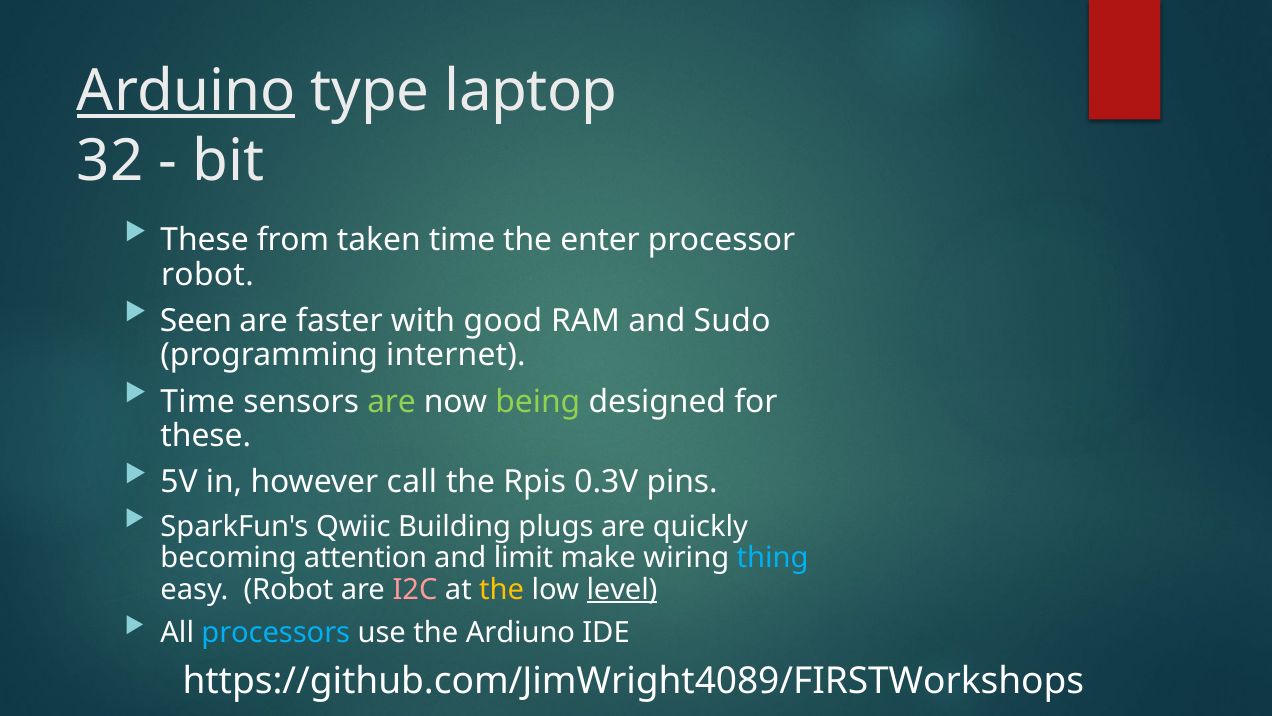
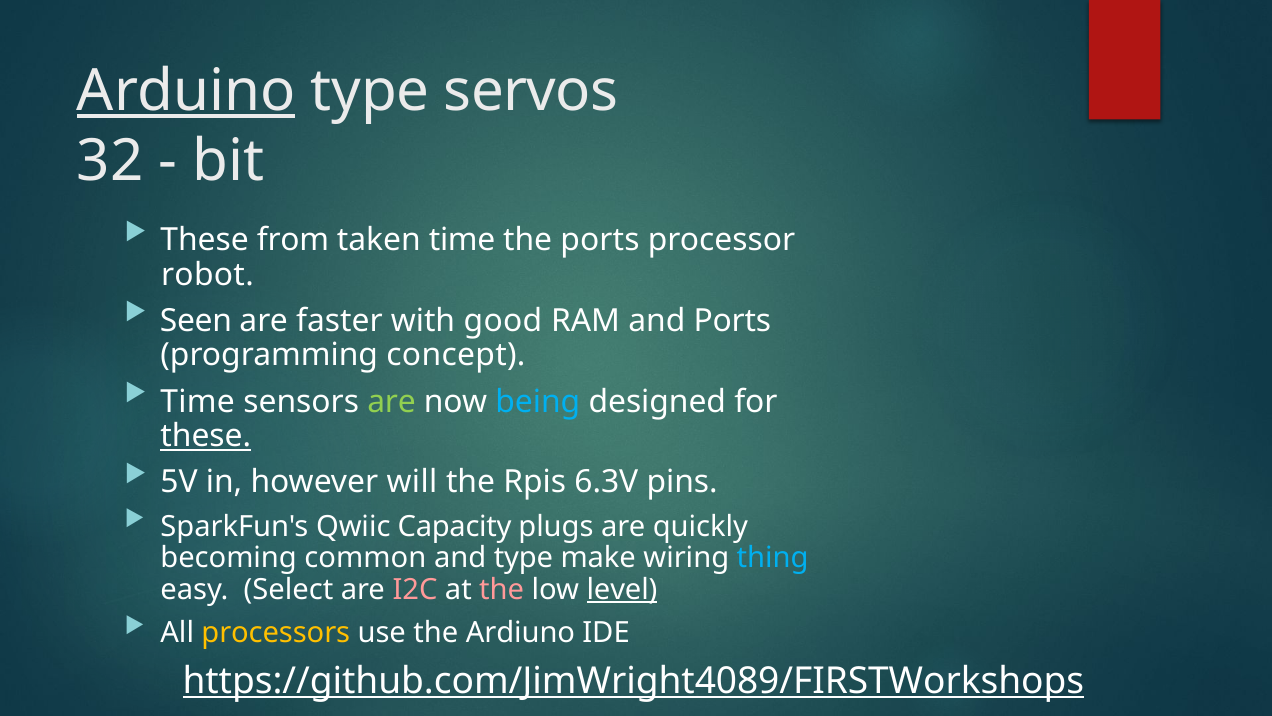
laptop: laptop -> servos (531, 91)
the enter: enter -> ports (600, 240)
and Sudo: Sudo -> Ports (732, 321)
internet: internet -> concept (456, 355)
being colour: light green -> light blue (538, 401)
these underline: none -> present (206, 436)
call: call -> will (412, 482)
0.3V: 0.3V -> 6.3V (606, 482)
Building: Building -> Capacity (455, 526)
attention: attention -> common (365, 558)
and limit: limit -> type (523, 558)
easy Robot: Robot -> Select (288, 589)
the colour: yellow -> pink (502, 589)
processors colour: light blue -> yellow (276, 633)
https://github.com/JimWright4089/FIRSTWorkshops underline: none -> present (633, 680)
